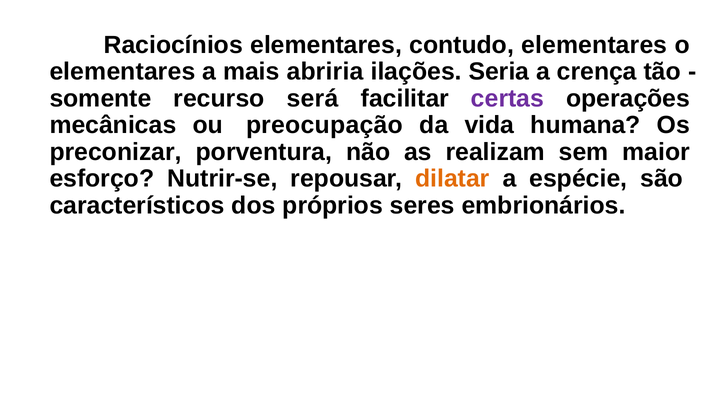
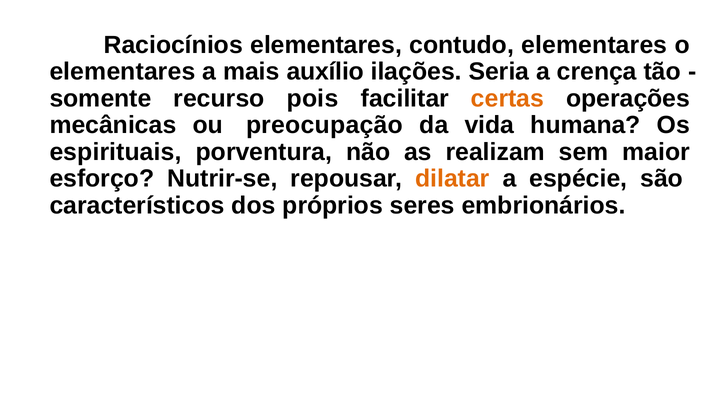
abriria: abriria -> auxílio (325, 72)
será: será -> pois (312, 98)
certas colour: purple -> orange (507, 98)
preconizar: preconizar -> espirituais (116, 152)
